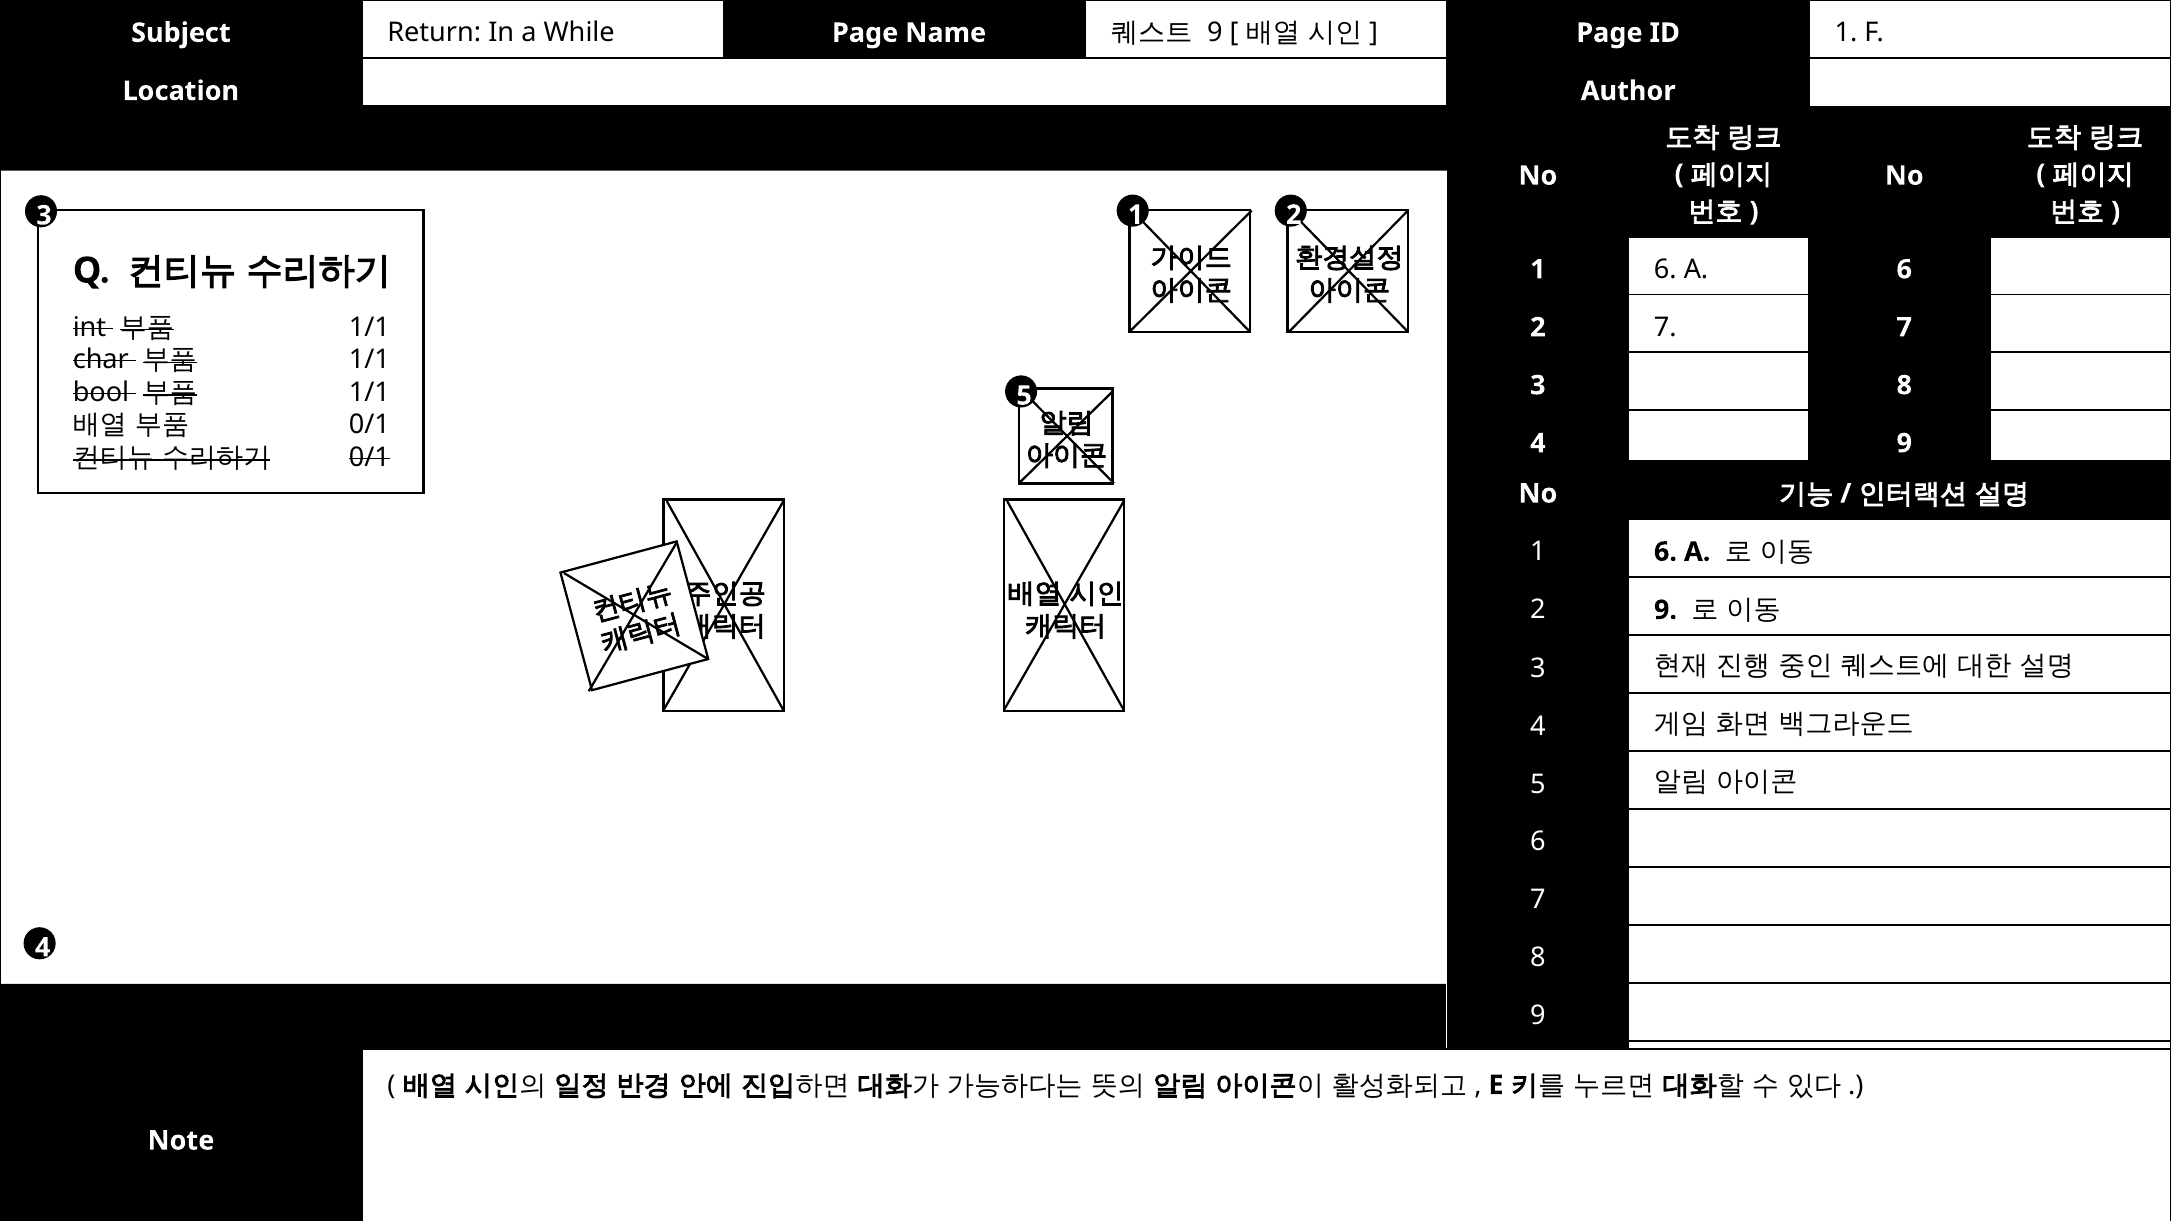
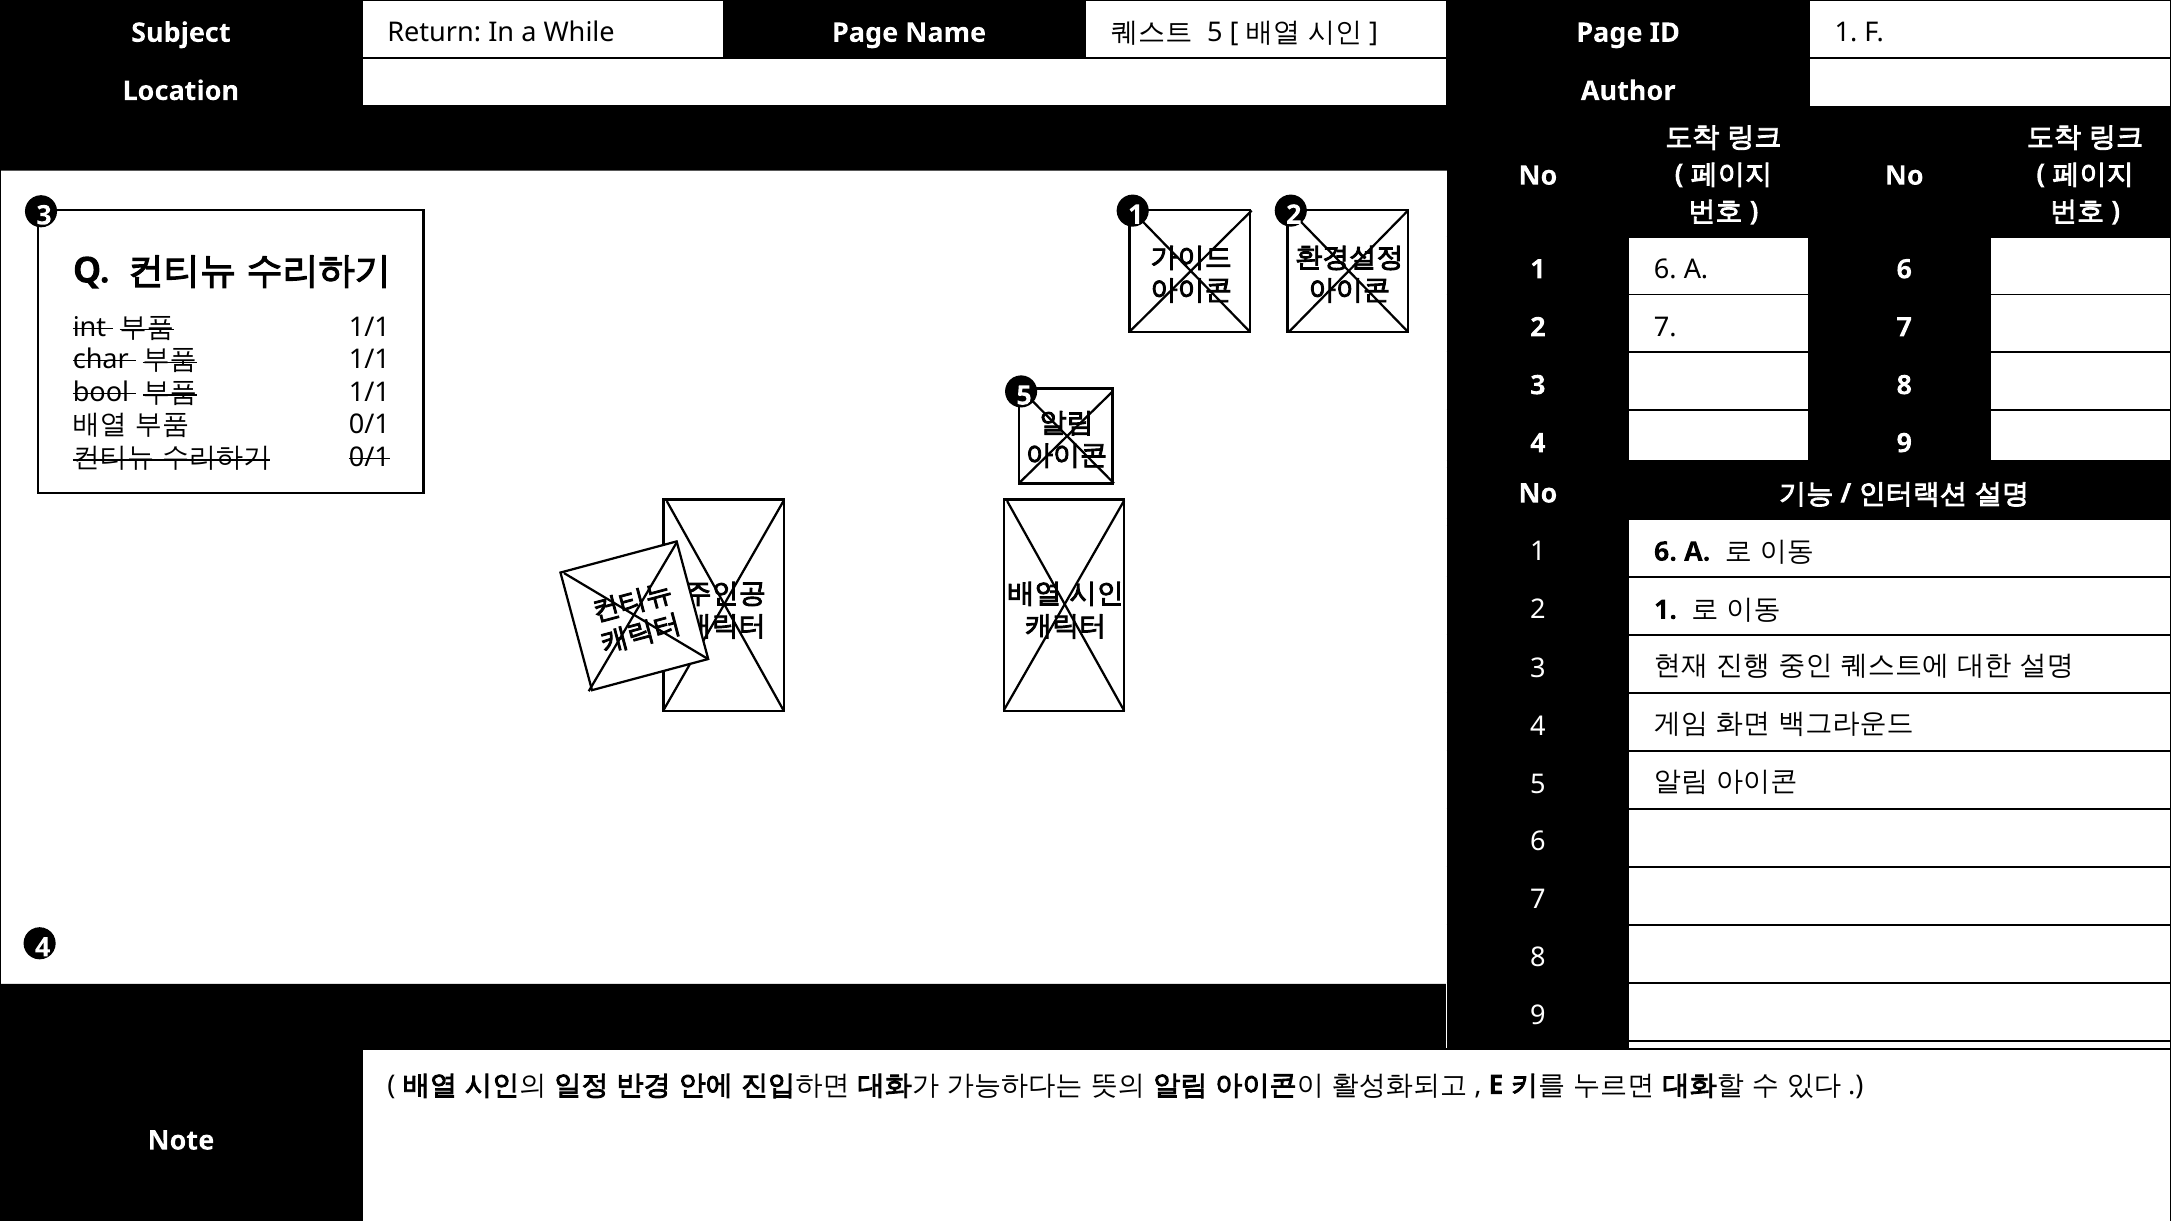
9: 9 -> 5 (1215, 33)
2 9: 9 -> 1 (1665, 610)
